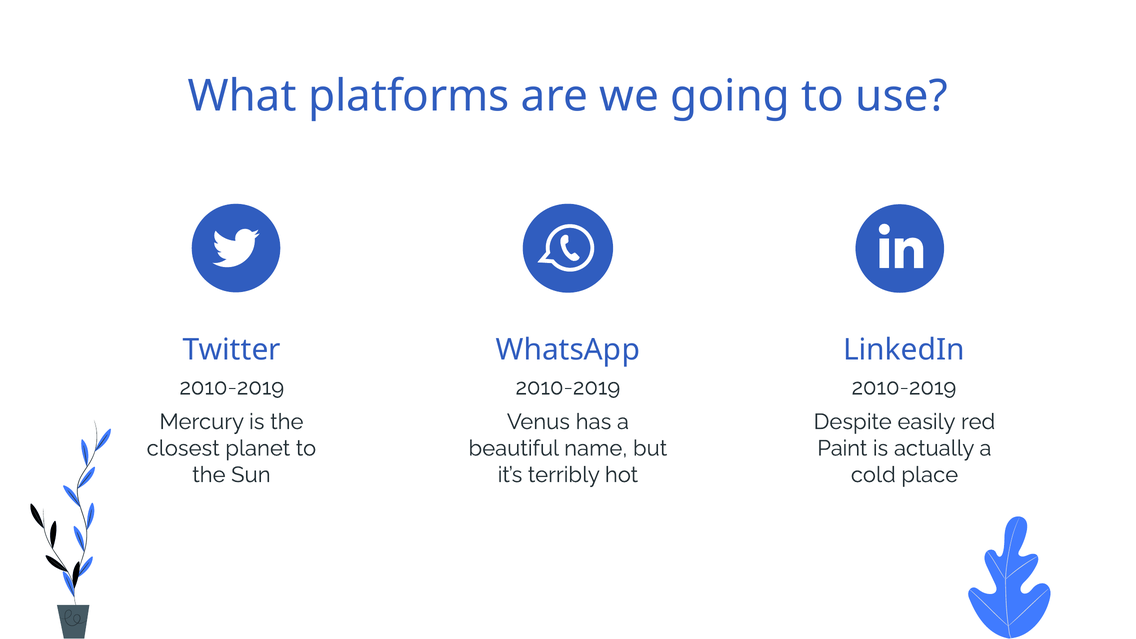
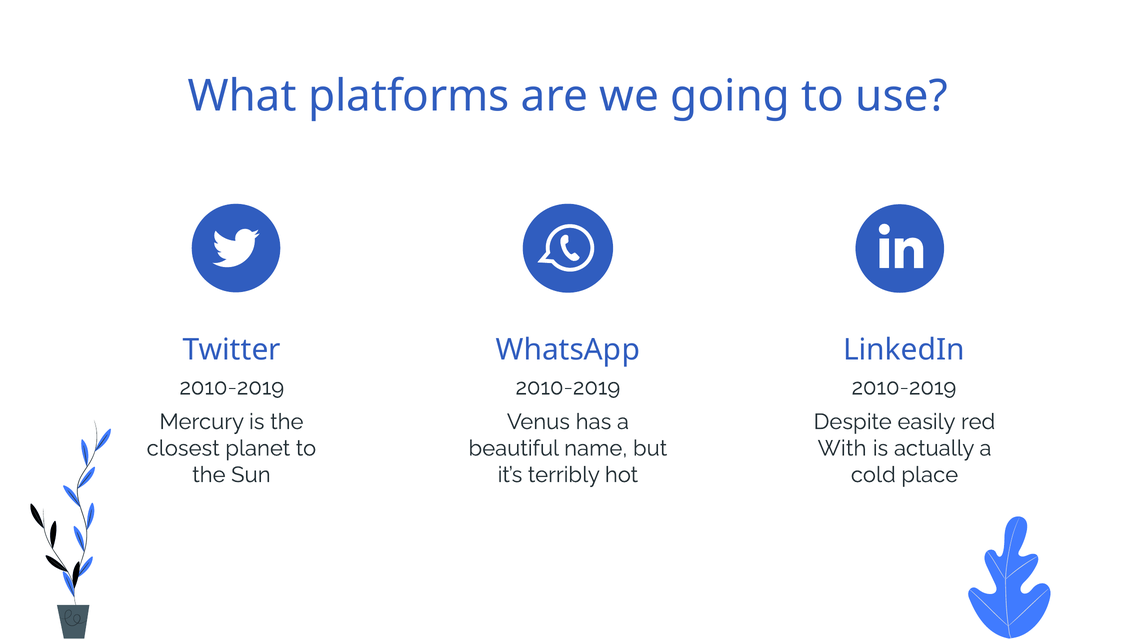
Paint: Paint -> With (842, 448)
